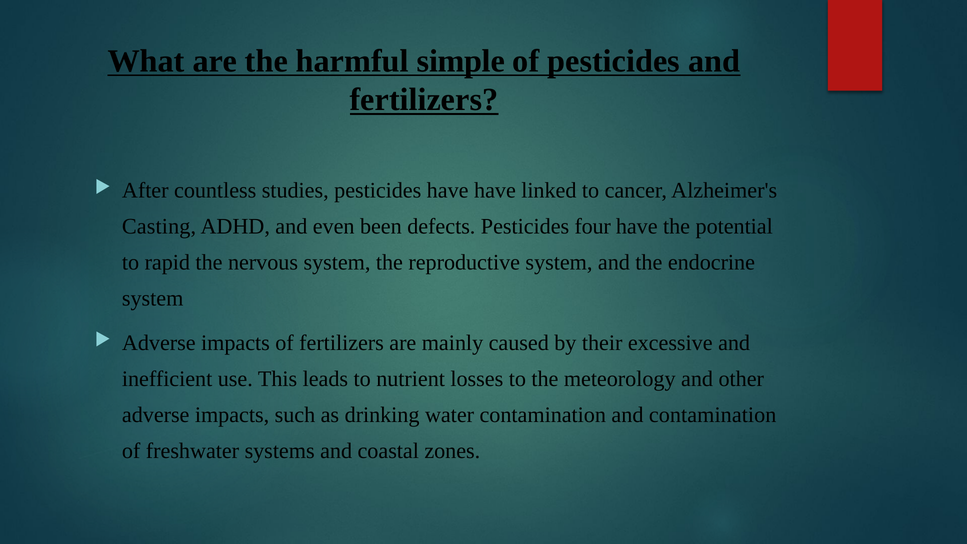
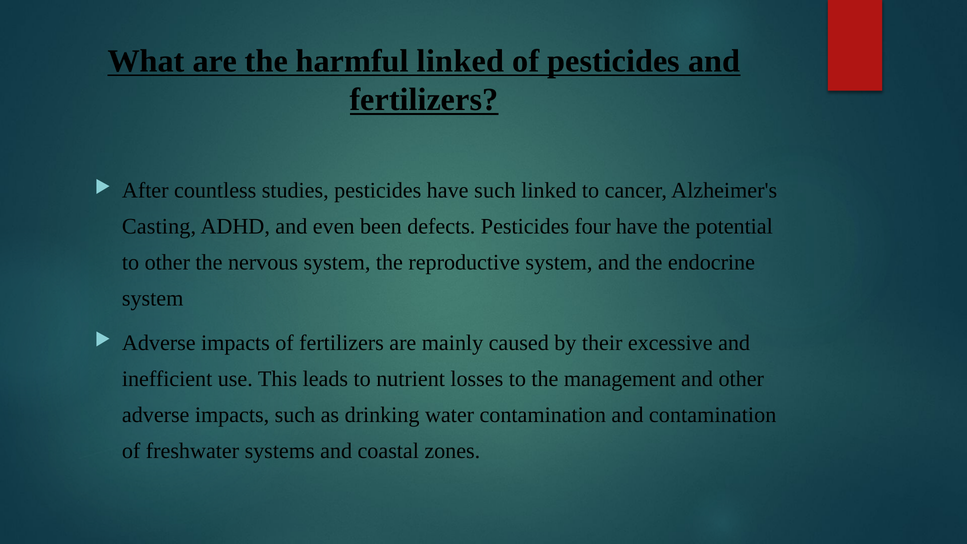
harmful simple: simple -> linked (461, 61)
have have: have -> such (495, 191)
to rapid: rapid -> other (167, 262)
meteorology: meteorology -> management (620, 379)
